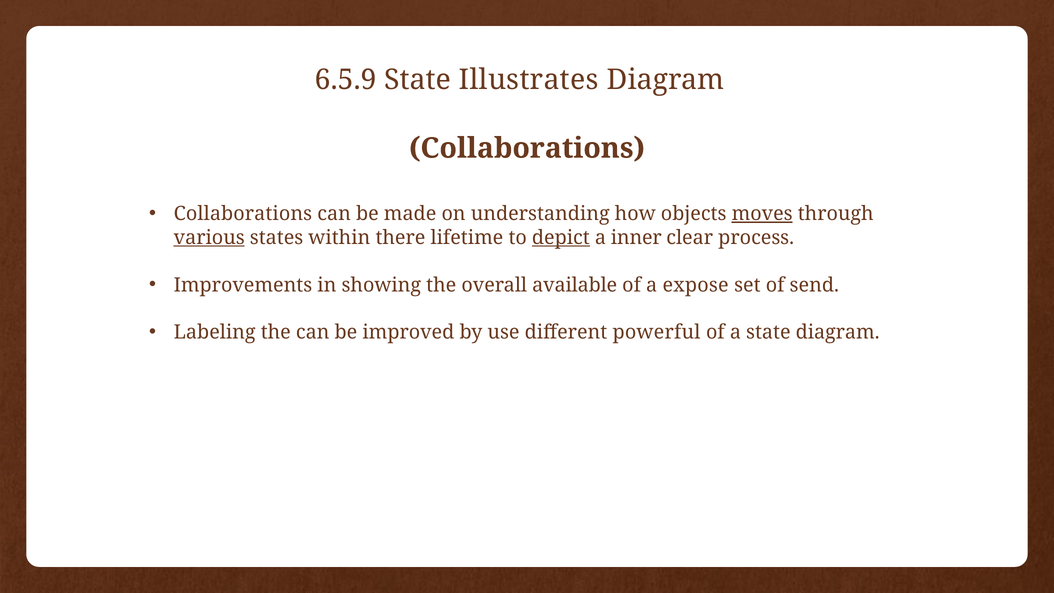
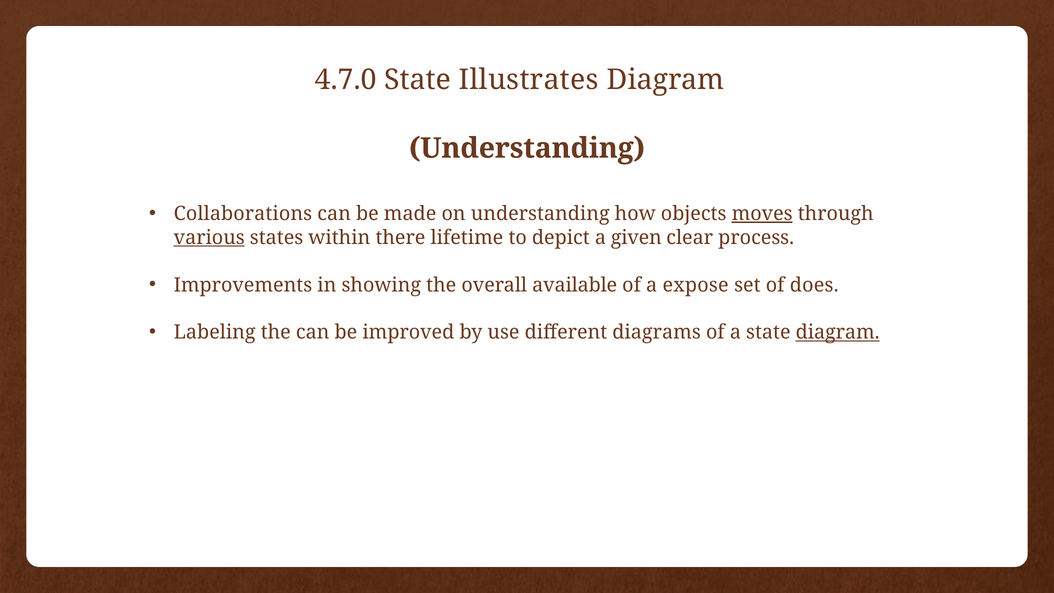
6.5.9: 6.5.9 -> 4.7.0 (346, 80)
Collaborations: Collaborations -> Understanding (527, 148)
depict underline: present -> none (561, 238)
inner: inner -> given (636, 238)
send: send -> does (814, 285)
powerful: powerful -> diagrams (657, 332)
diagram underline: none -> present (838, 332)
